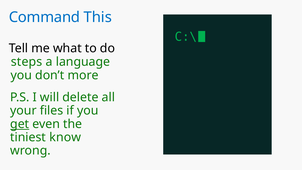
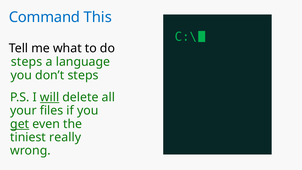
don’t more: more -> steps (83, 75)
will underline: none -> present (50, 97)
know: know -> really (65, 137)
